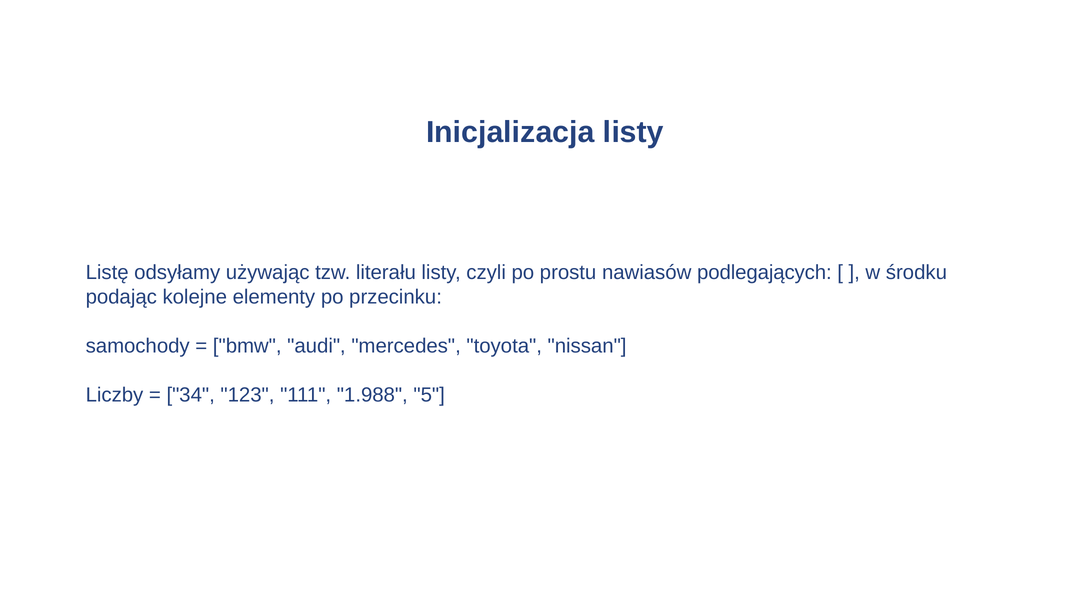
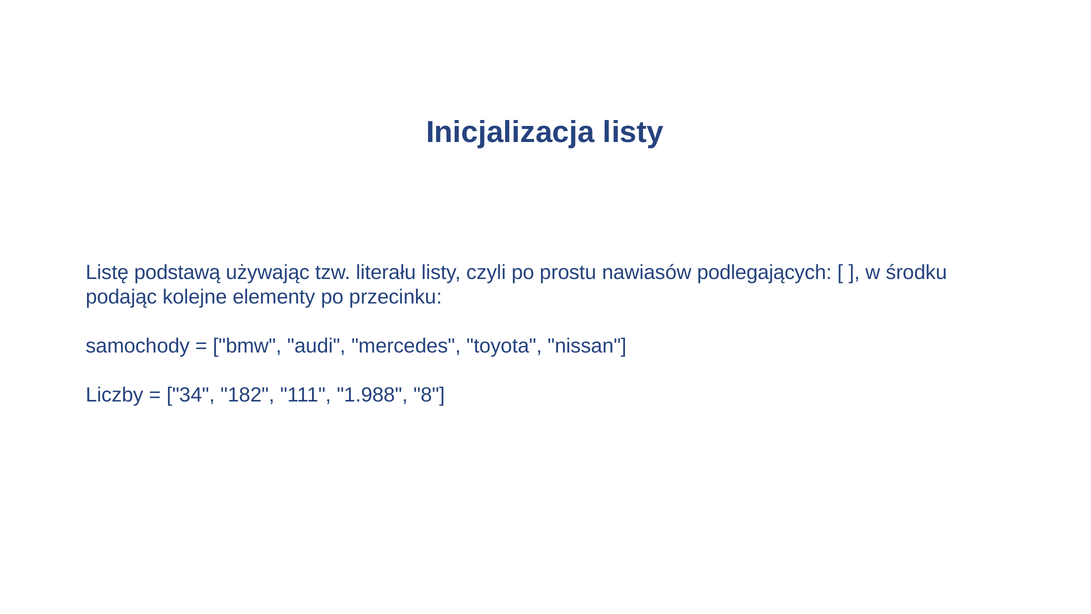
odsyłamy: odsyłamy -> podstawą (177, 272)
123: 123 -> 182 (247, 395)
5: 5 -> 8 (429, 395)
